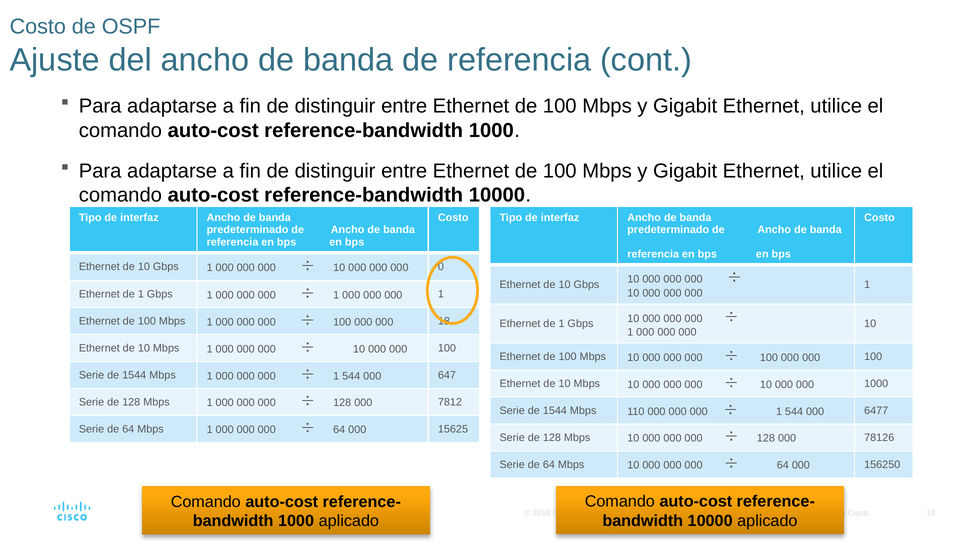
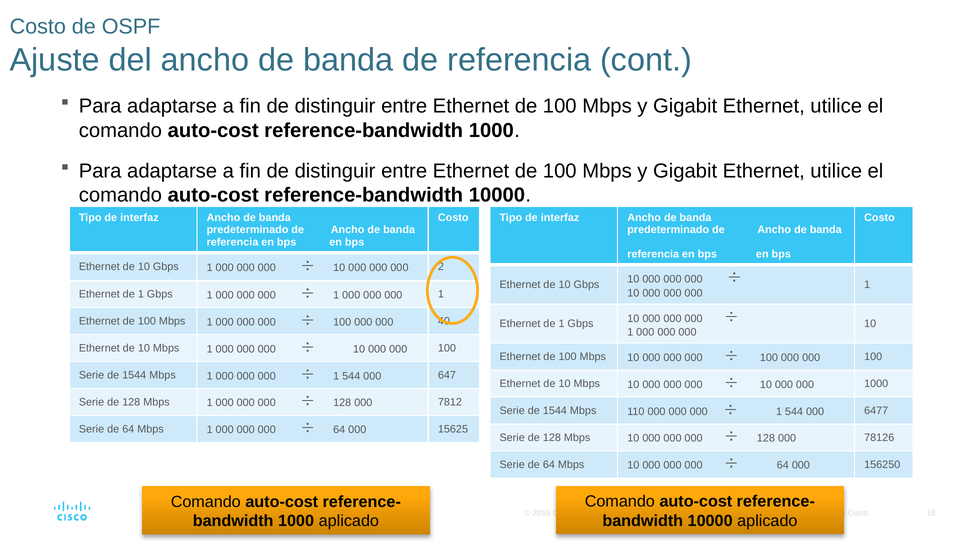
0: 0 -> 2 (441, 267)
000 18: 18 -> 40 (444, 321)
